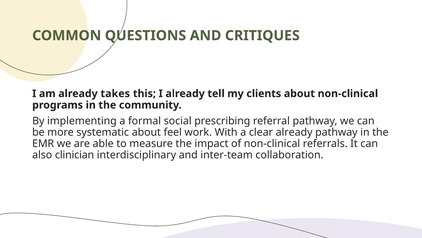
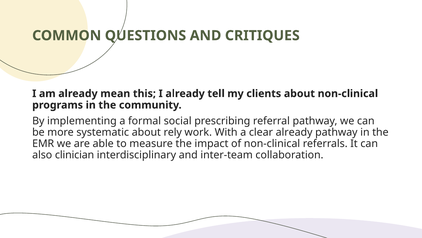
takes: takes -> mean (115, 93)
feel: feel -> rely (173, 132)
